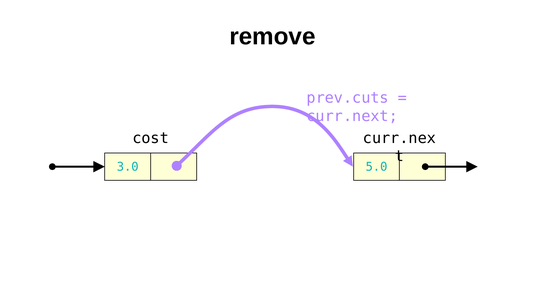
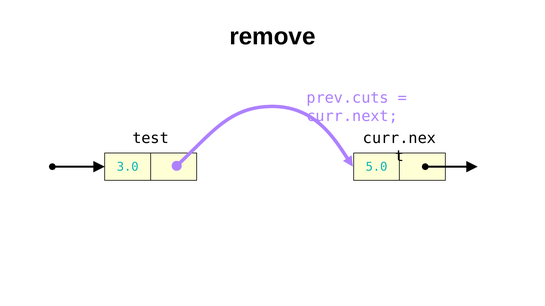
cost: cost -> test (151, 138)
